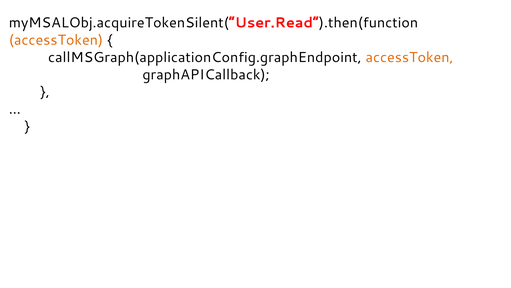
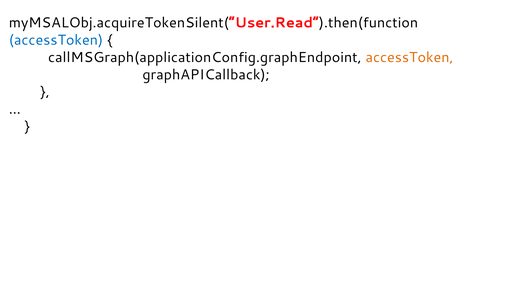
accessToken colour: orange -> blue (56, 40)
